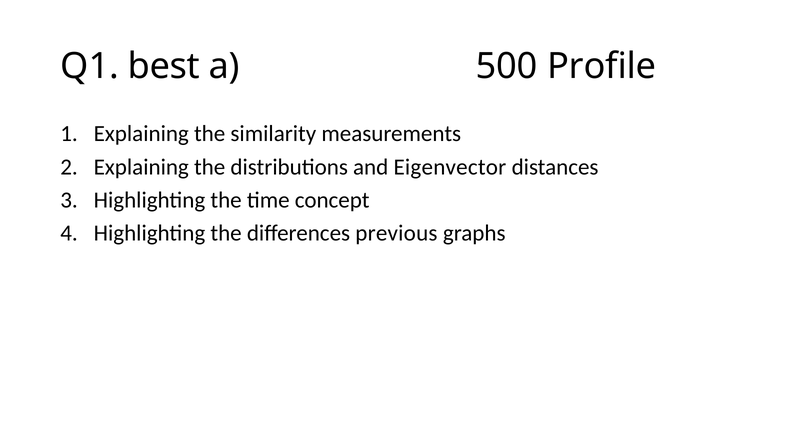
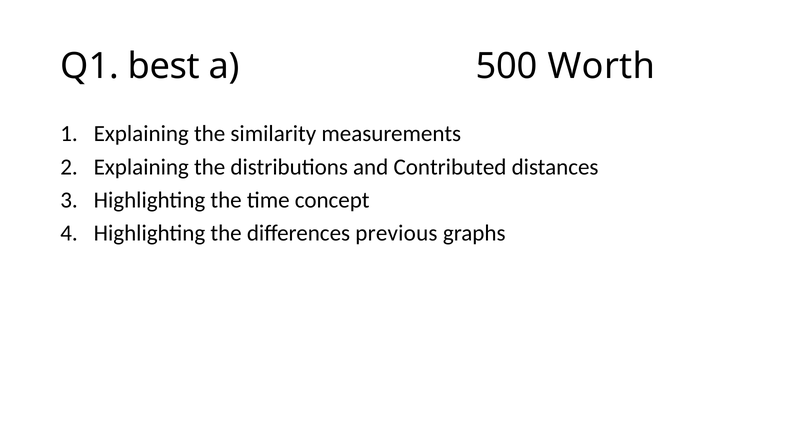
Profile: Profile -> Worth (601, 66)
Eigenvector: Eigenvector -> Contributed (450, 167)
